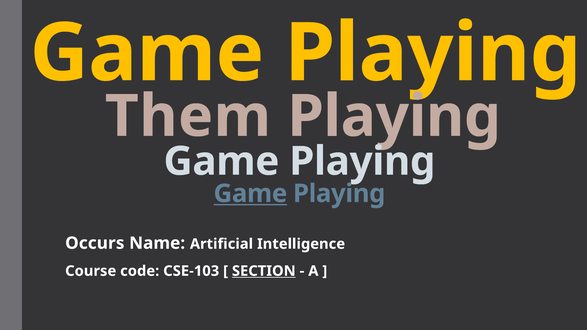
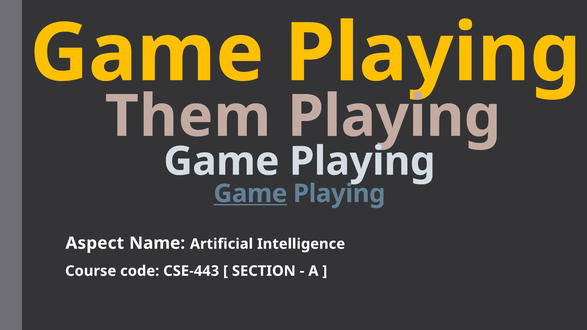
Occurs: Occurs -> Aspect (95, 243)
CSE-103: CSE-103 -> CSE-443 (191, 271)
SECTION underline: present -> none (264, 271)
